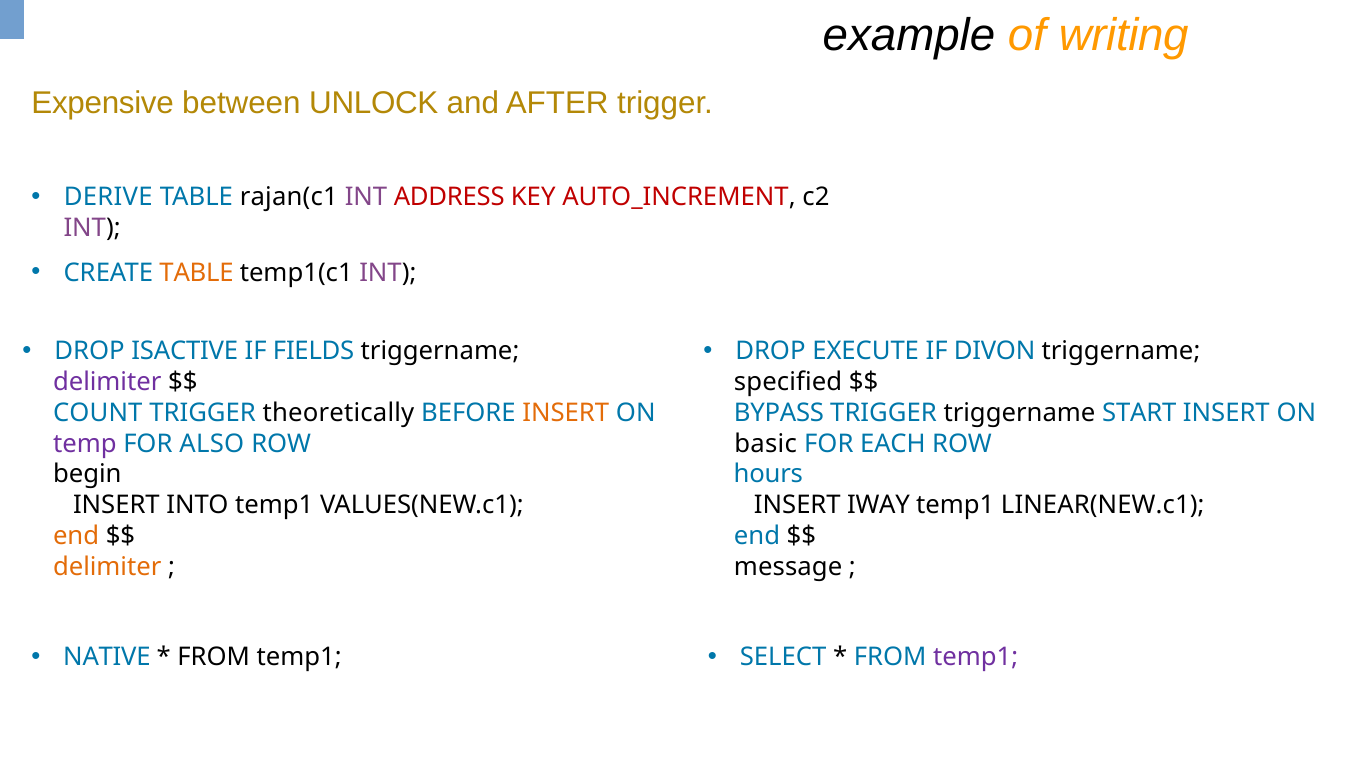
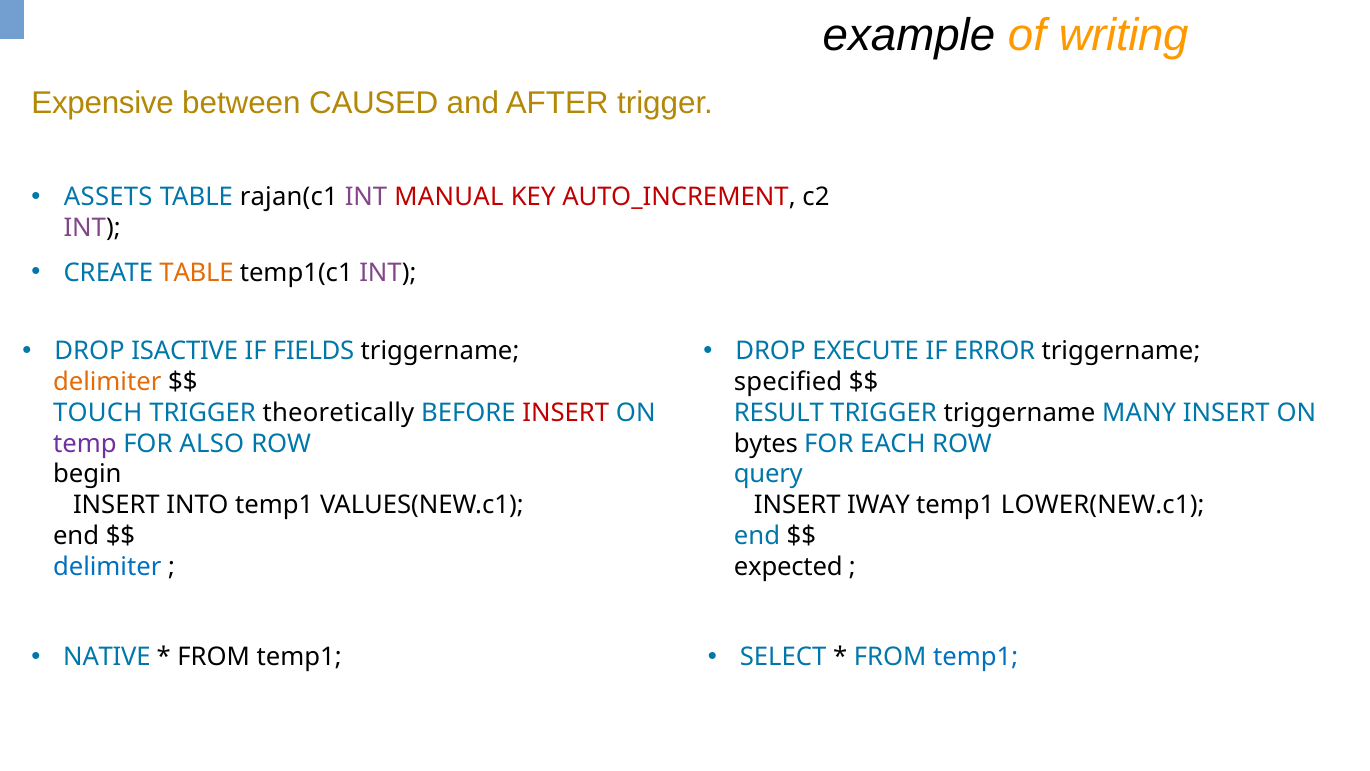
UNLOCK: UNLOCK -> CAUSED (374, 103)
DERIVE: DERIVE -> ASSETS (108, 197)
ADDRESS: ADDRESS -> MANUAL (449, 197)
DIVON: DIVON -> ERROR (995, 351)
delimiter colour: purple -> orange (107, 382)
COUNT: COUNT -> TOUCH (98, 413)
INSERT colour: orange -> red (566, 413)
BYPASS: BYPASS -> RESULT (779, 413)
START: START -> MANY (1139, 413)
basic: basic -> bytes (766, 443)
hours: hours -> query (768, 474)
LINEAR(NEW.c1: LINEAR(NEW.c1 -> LOWER(NEW.c1 (1103, 505)
end colour: orange -> black (76, 536)
delimiter colour: orange -> blue (107, 567)
message: message -> expected (788, 567)
temp1 colour: purple -> blue (976, 657)
